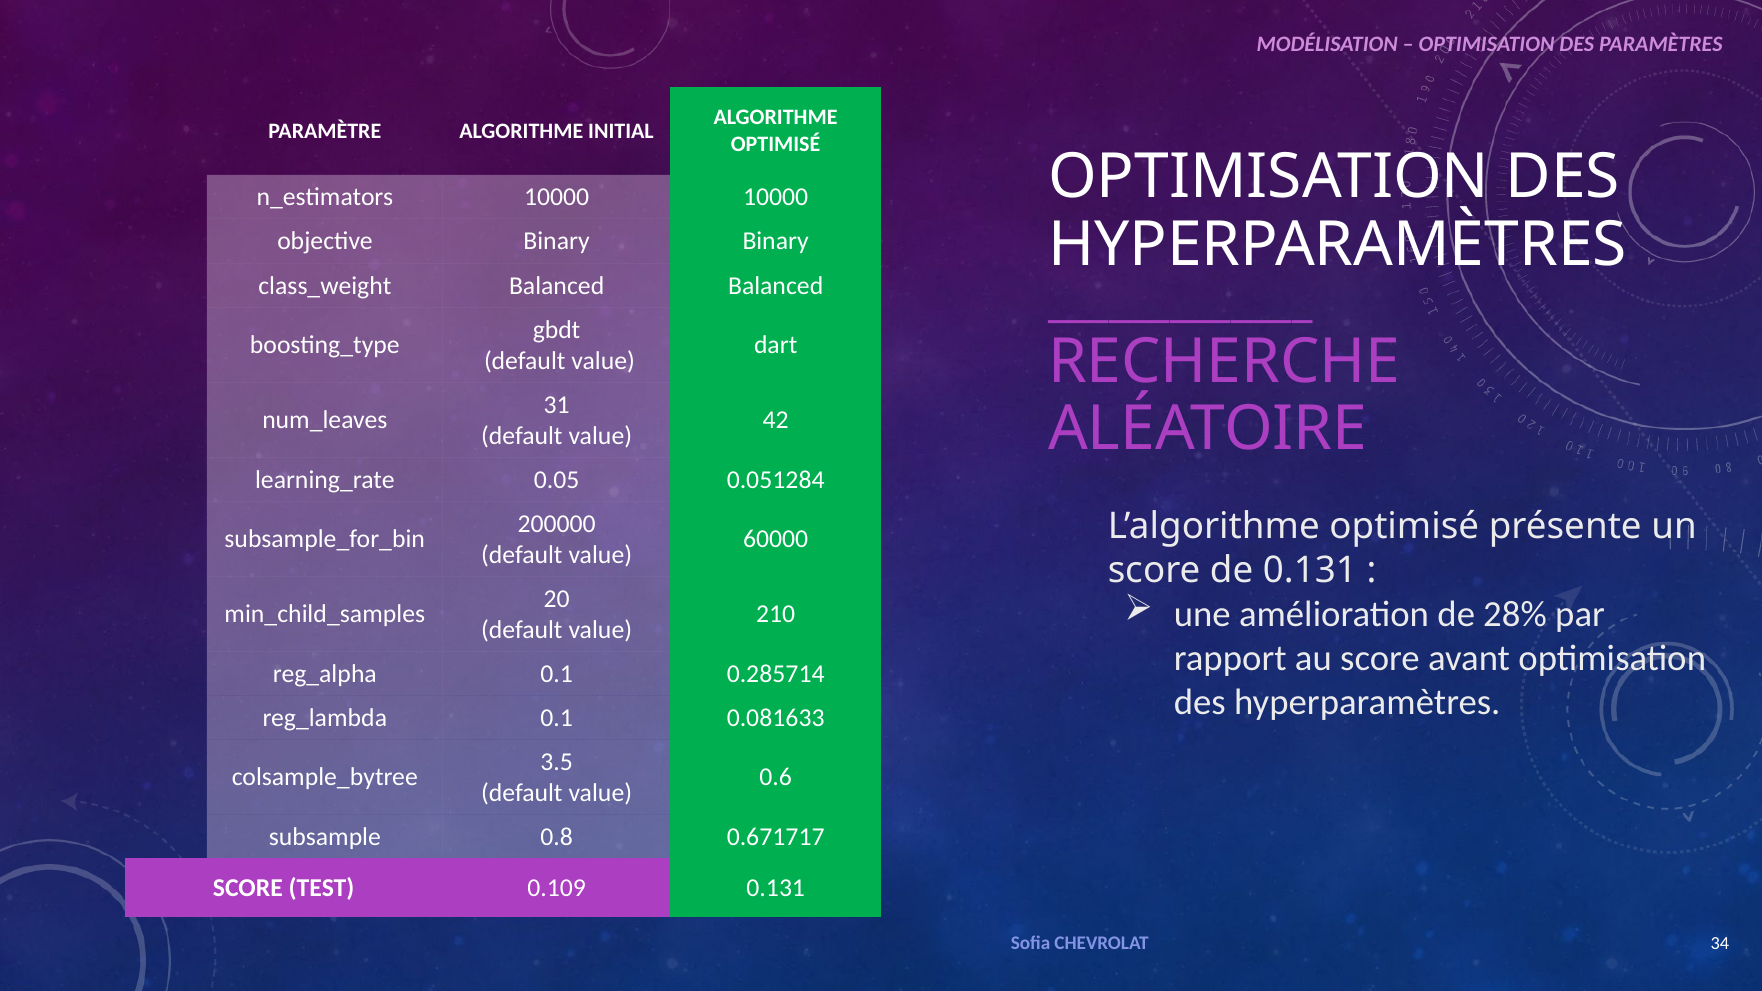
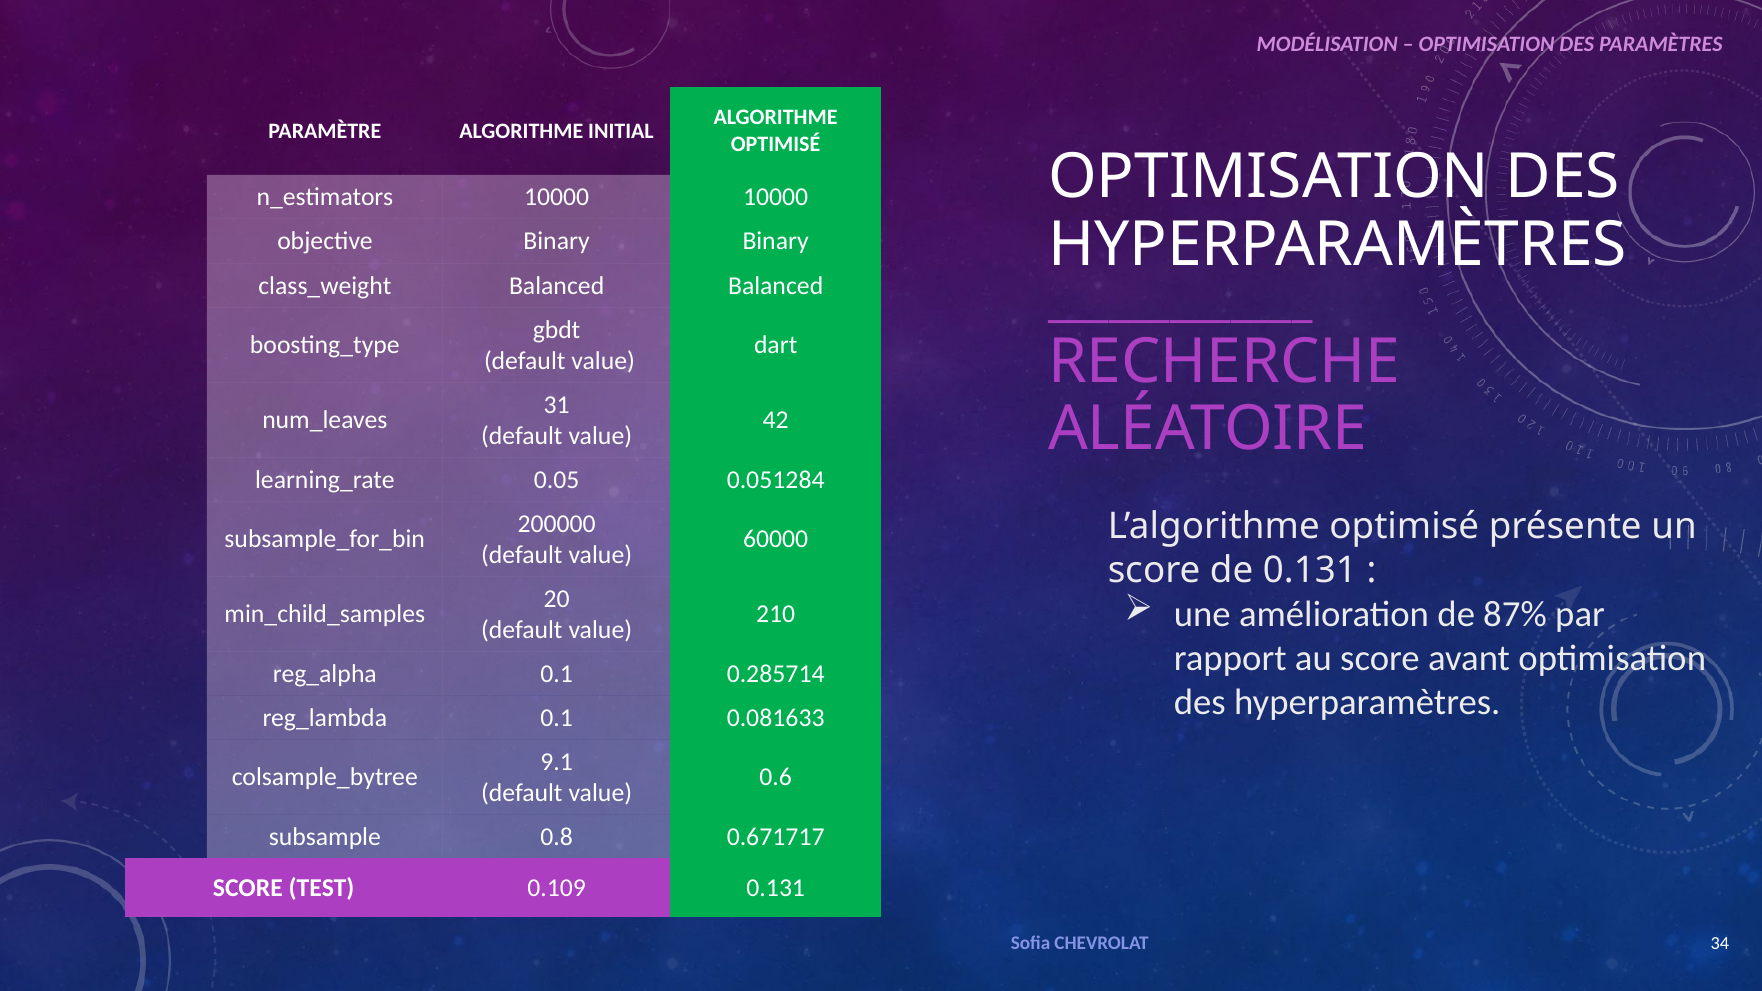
28%: 28% -> 87% (1515, 615)
3.5: 3.5 -> 9.1 (557, 762)
